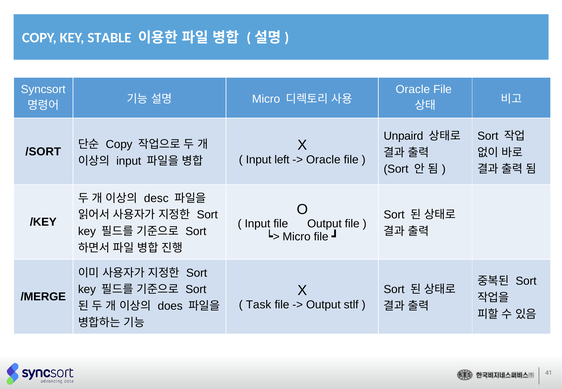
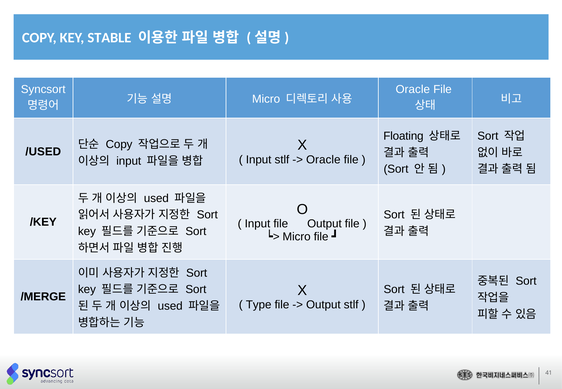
Unpaird: Unpaird -> Floating (403, 136)
/SORT: /SORT -> /USED (43, 152)
Input left: left -> stlf (282, 160)
desc: desc -> used (156, 198)
Task: Task -> Type (259, 305)
does: does -> used (170, 306)
